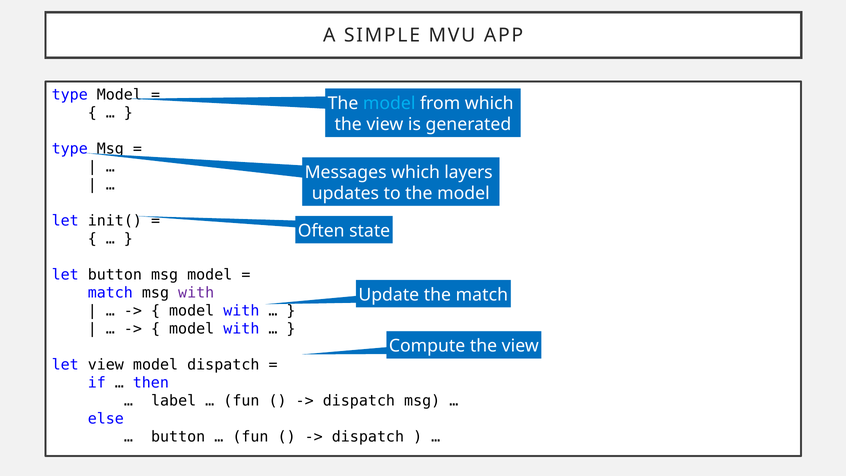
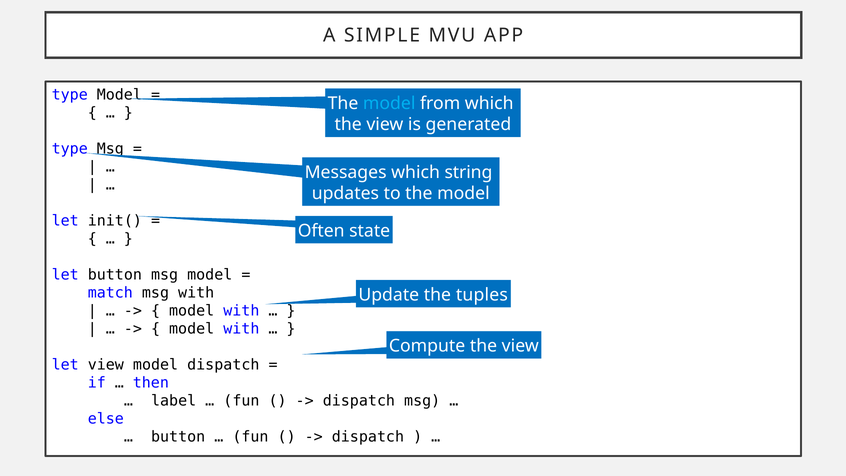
layers: layers -> string (468, 172)
with colour: purple -> black (196, 293)
the match: match -> tuples (482, 295)
